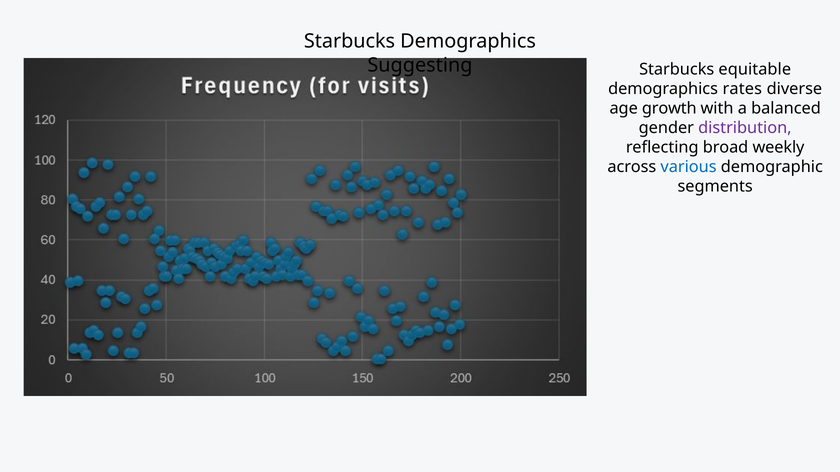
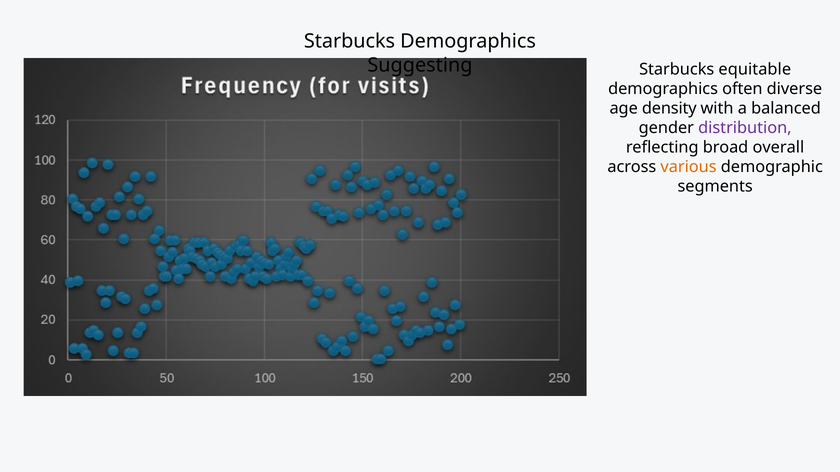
rates: rates -> often (742, 89)
growth: growth -> density (669, 108)
weekly: weekly -> overall (778, 148)
various colour: blue -> orange (689, 167)
